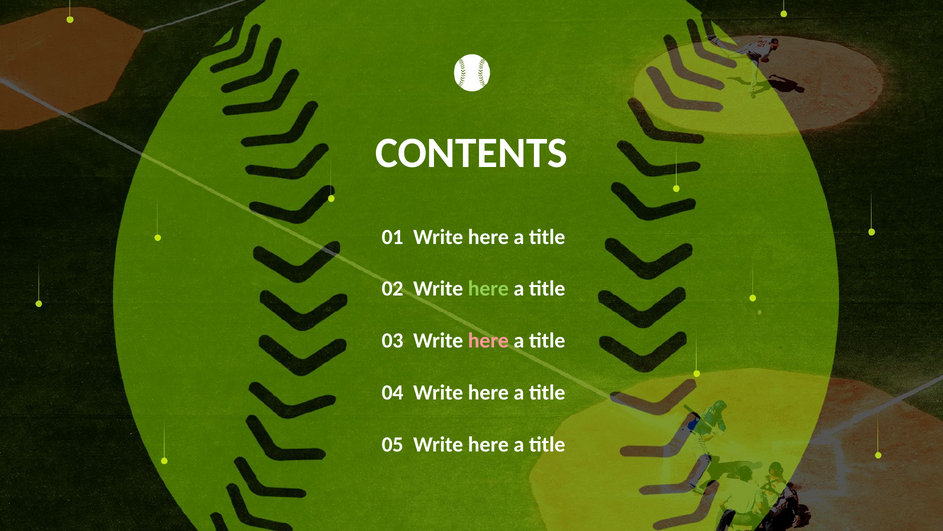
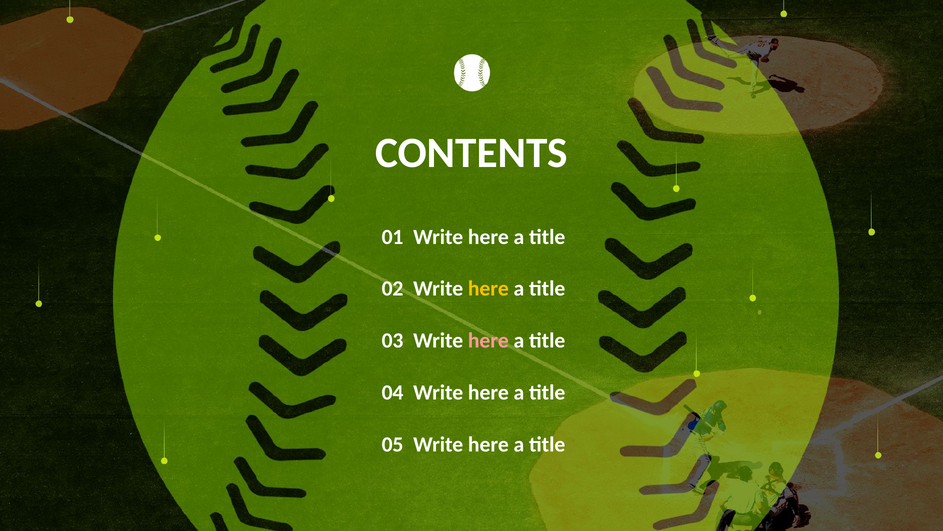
here colour: light green -> yellow (488, 289)
